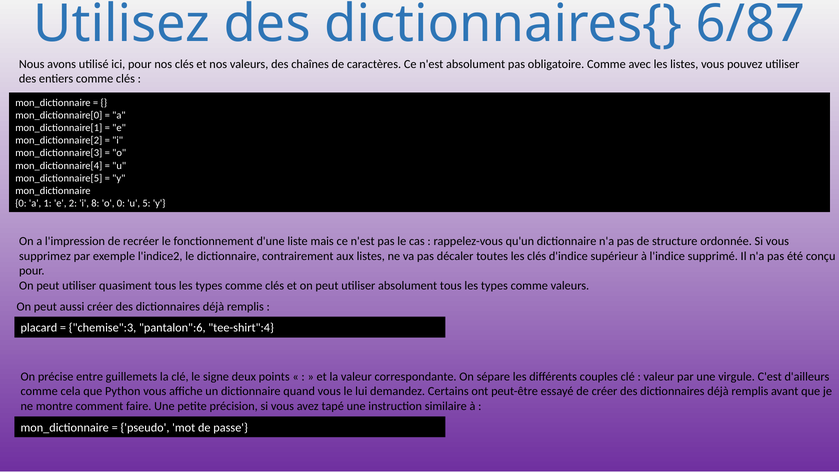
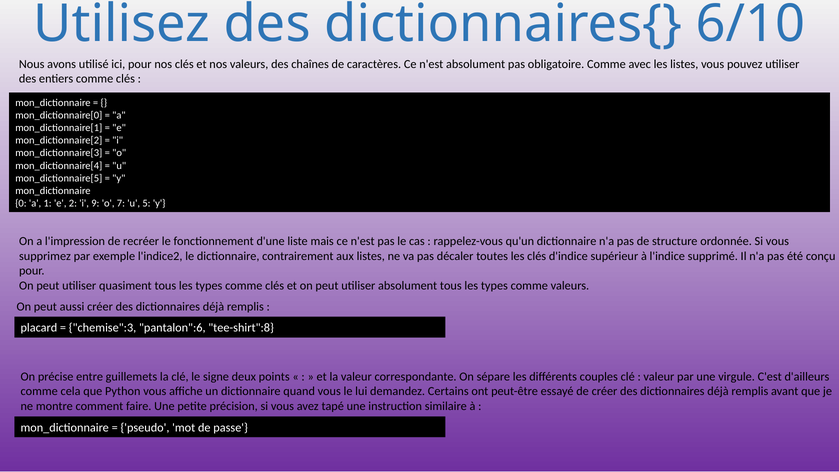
6/87: 6/87 -> 6/10 (751, 24)
8: 8 -> 9 (95, 203)
o 0: 0 -> 7 (121, 203)
tee-shirt":4: tee-shirt":4 -> tee-shirt":8 (241, 328)
